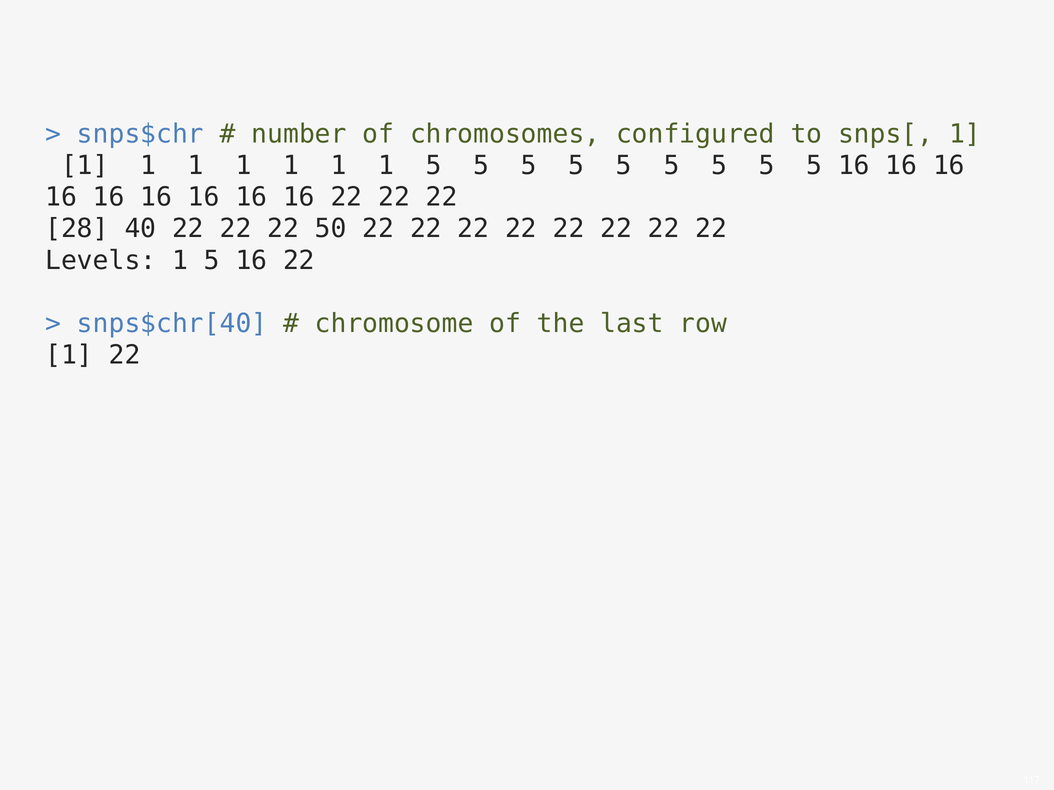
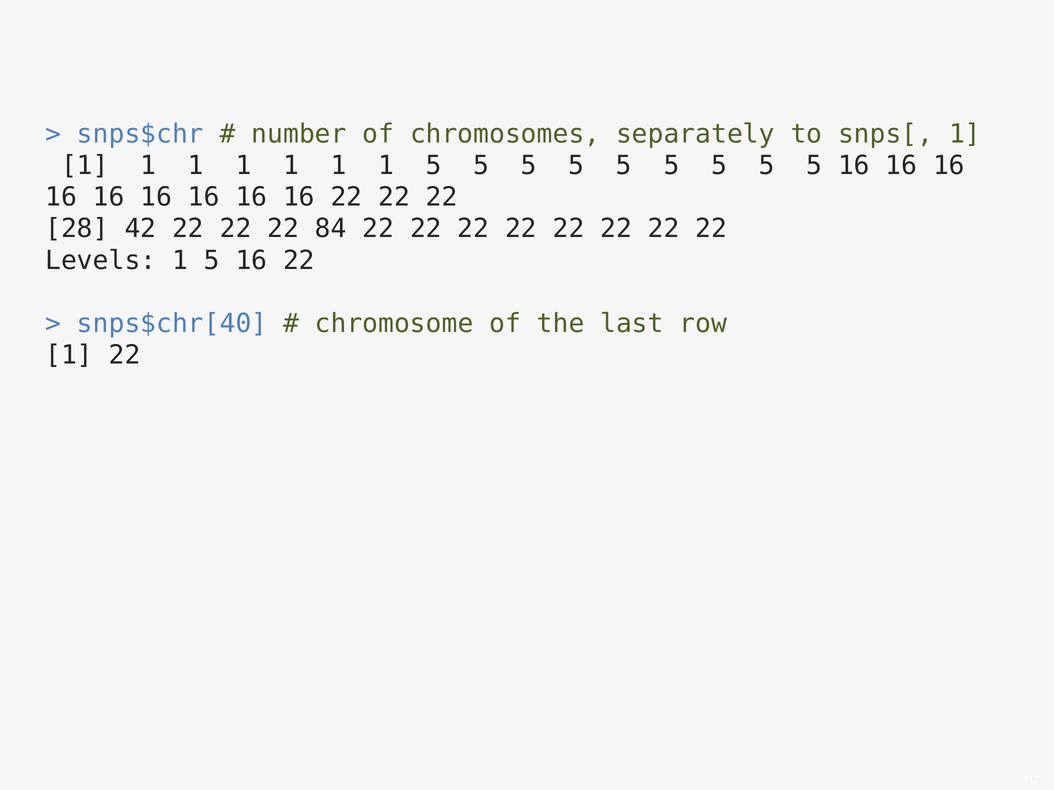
configured: configured -> separately (695, 134)
40: 40 -> 42 (140, 229)
50: 50 -> 84 (331, 229)
